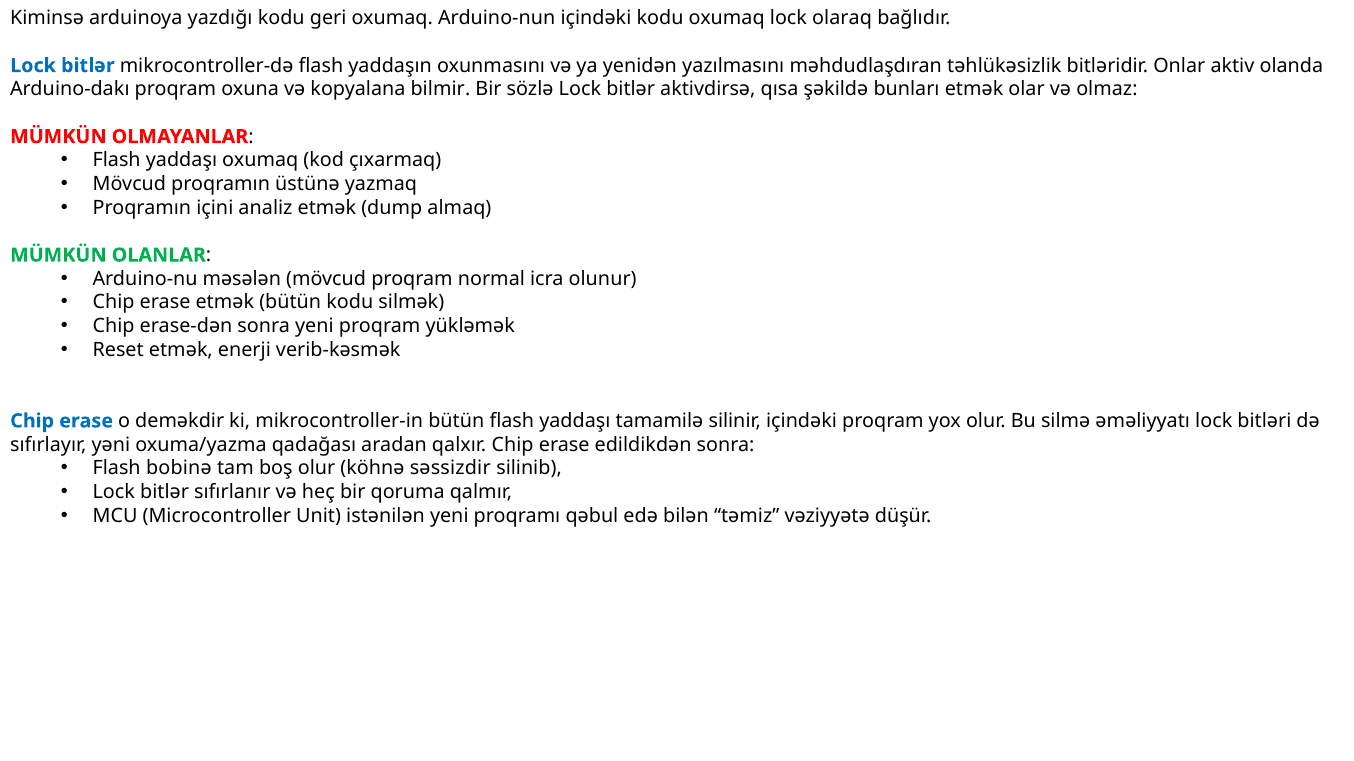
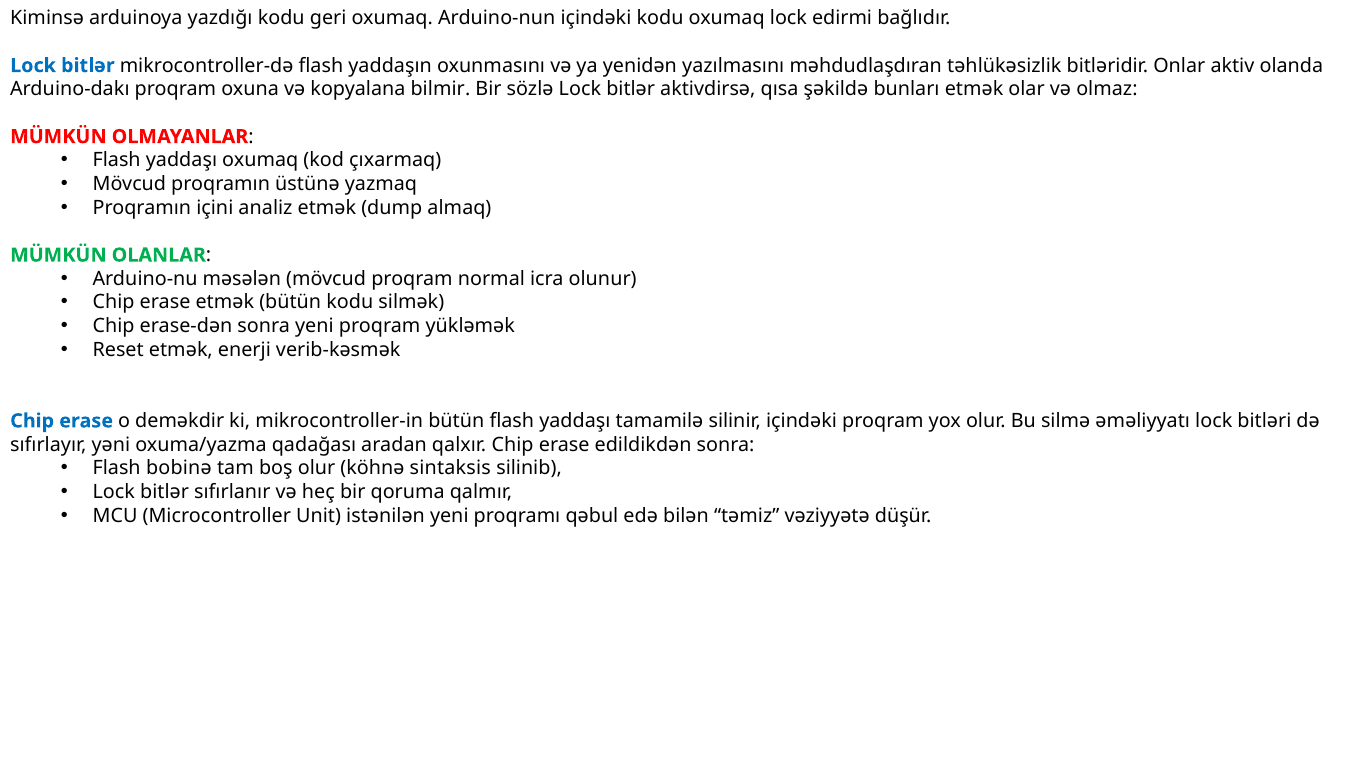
olaraq: olaraq -> edirmi (842, 18)
səssizdir: səssizdir -> sintaksis (450, 469)
